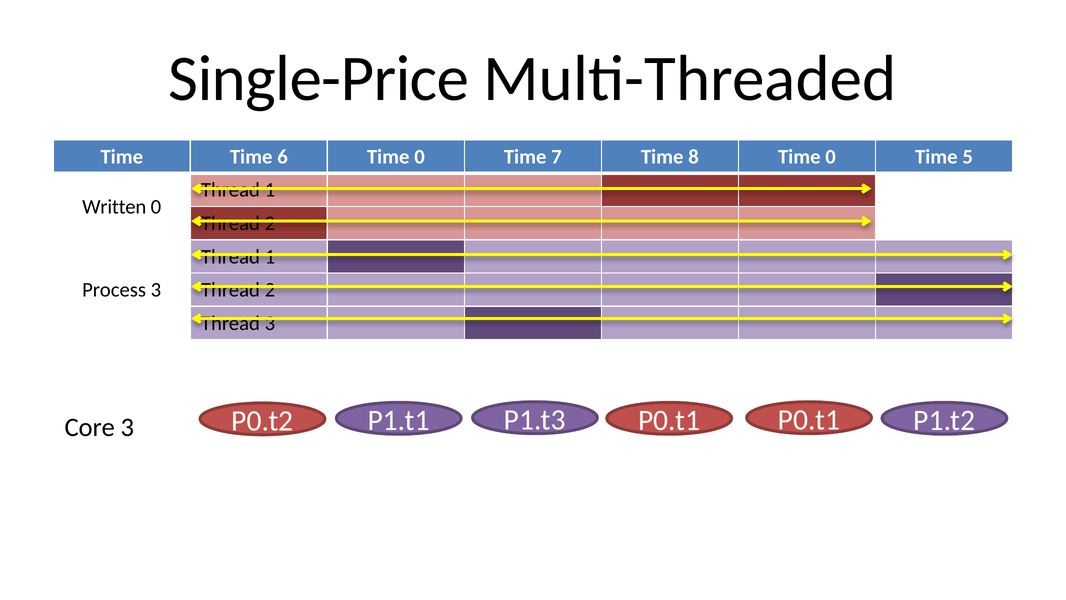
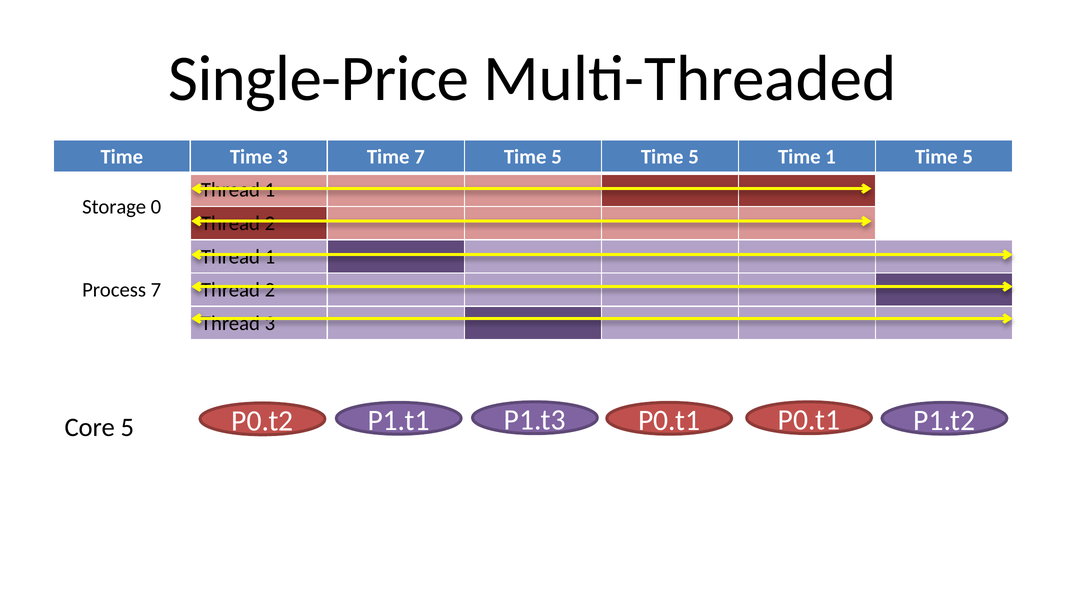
Time 6: 6 -> 3 (283, 157)
0: 0 -> 7 (420, 157)
7: 7 -> 5 (557, 157)
8: 8 -> 5 (694, 157)
0: 0 -> 1 (831, 157)
Written: Written -> Storage (114, 207)
Process 3: 3 -> 7 (156, 290)
Core 3: 3 -> 5 (128, 427)
